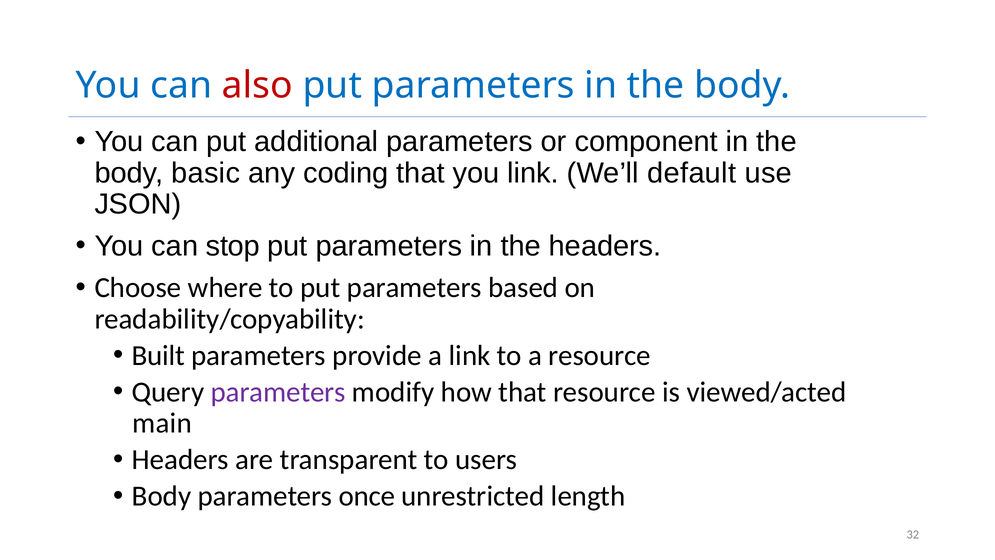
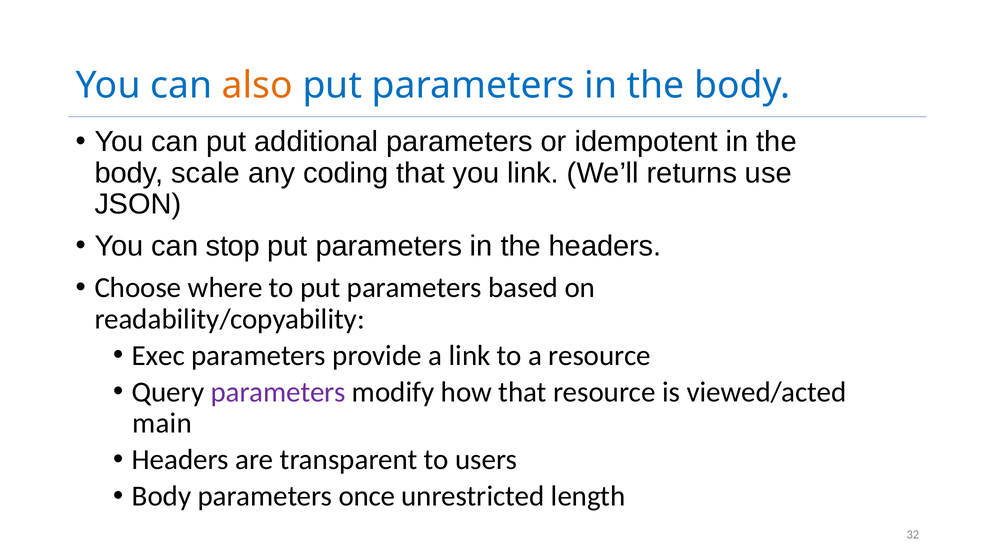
also colour: red -> orange (257, 86)
component: component -> idempotent (646, 142)
basic: basic -> scale (206, 173)
default: default -> returns (692, 173)
Built: Built -> Exec (158, 355)
